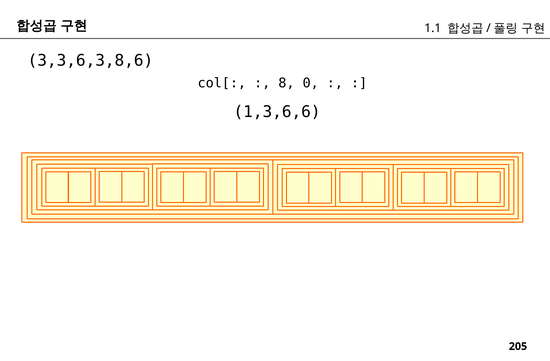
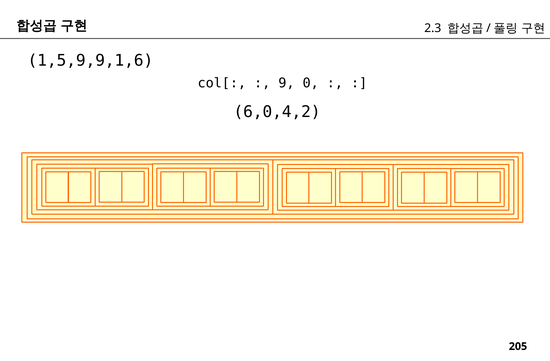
1.1: 1.1 -> 2.3 (433, 28)
3,3,6,3,8,6: 3,3,6,3,8,6 -> 1,5,9,9,1,6 (90, 61)
8: 8 -> 9 (286, 83)
1,3,6,6: 1,3,6,6 -> 6,0,4,2 (277, 112)
